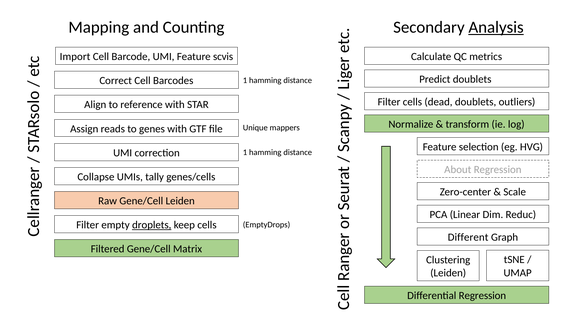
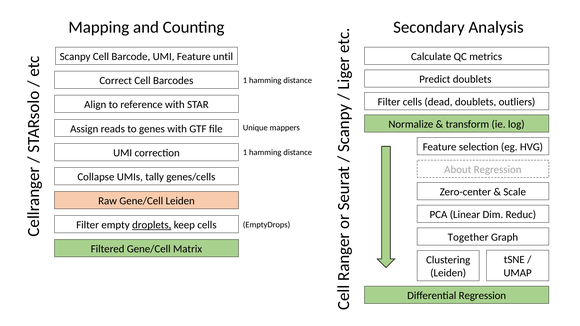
Analysis underline: present -> none (496, 27)
Import: Import -> Scanpy (75, 57)
scvis: scvis -> until (223, 57)
Different: Different -> Together (468, 237)
